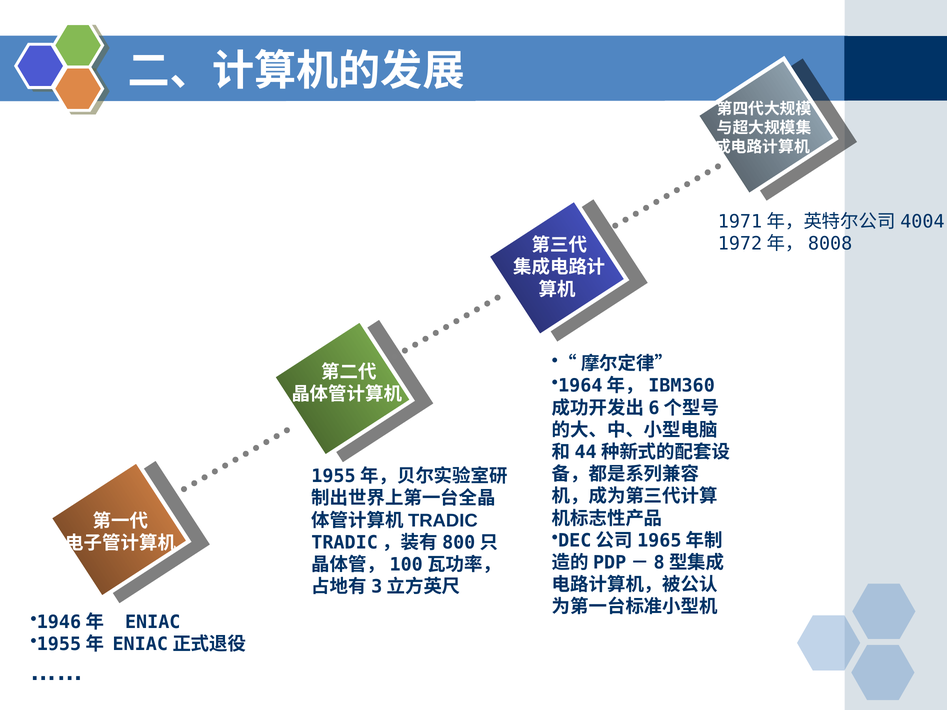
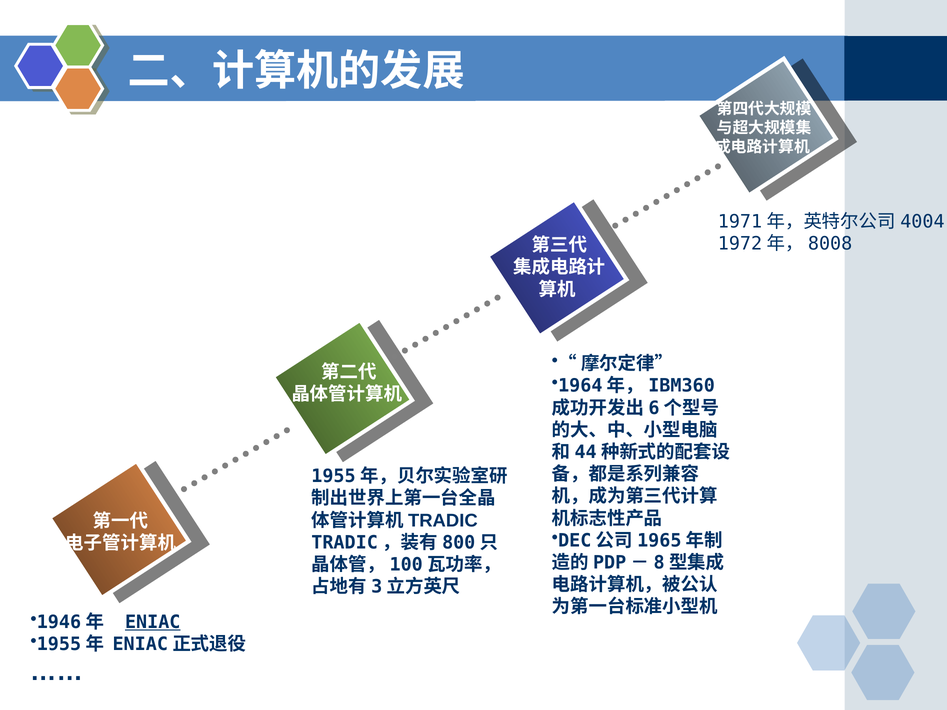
ENIAC underline: none -> present (153, 622)
